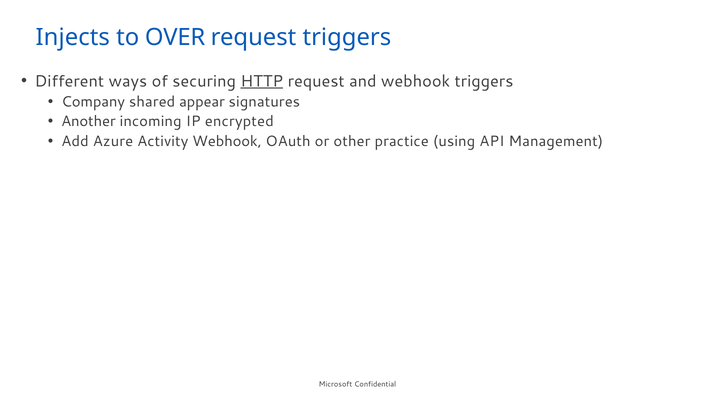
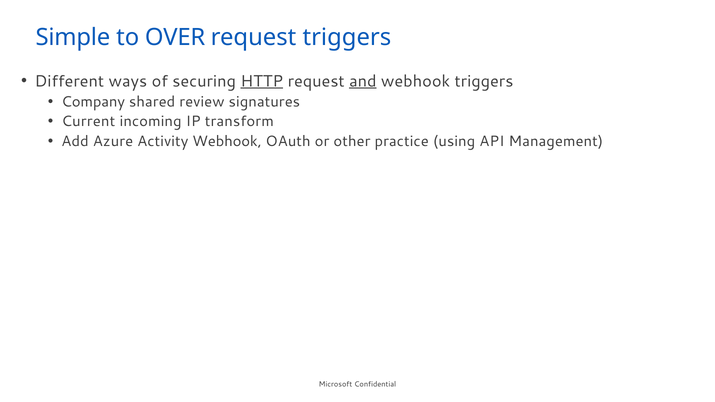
Injects: Injects -> Simple (73, 37)
and underline: none -> present (363, 81)
appear: appear -> review (202, 102)
Another: Another -> Current (88, 122)
encrypted: encrypted -> transform (239, 122)
